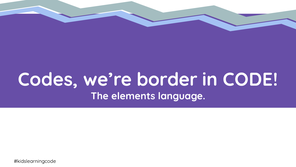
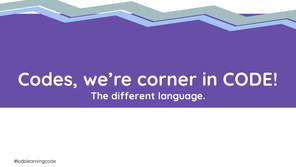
border: border -> corner (167, 79)
elements: elements -> different (133, 96)
